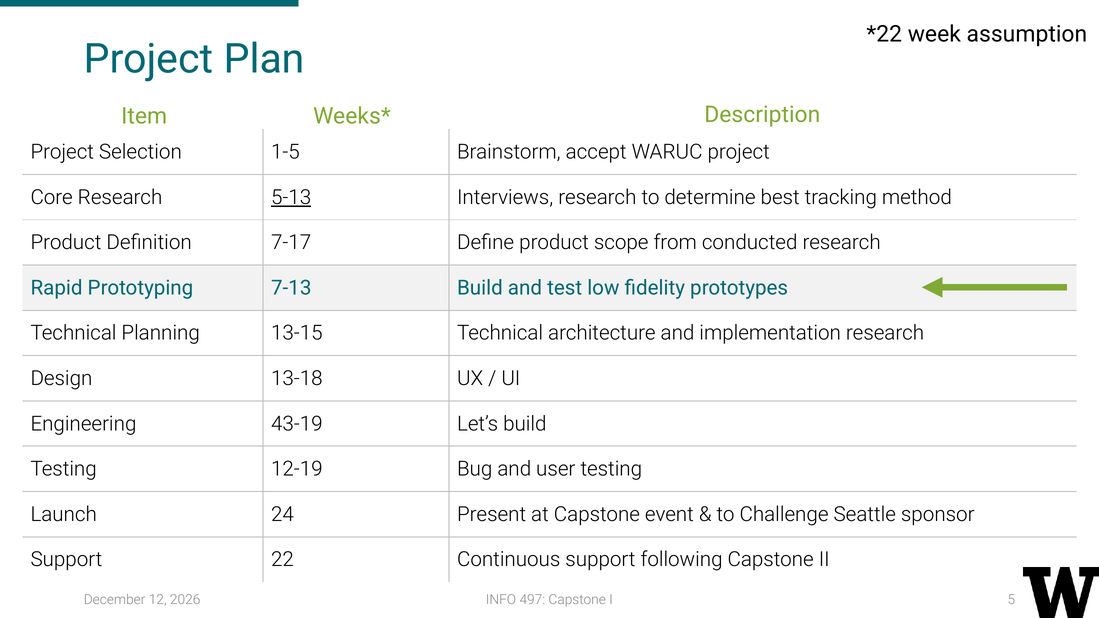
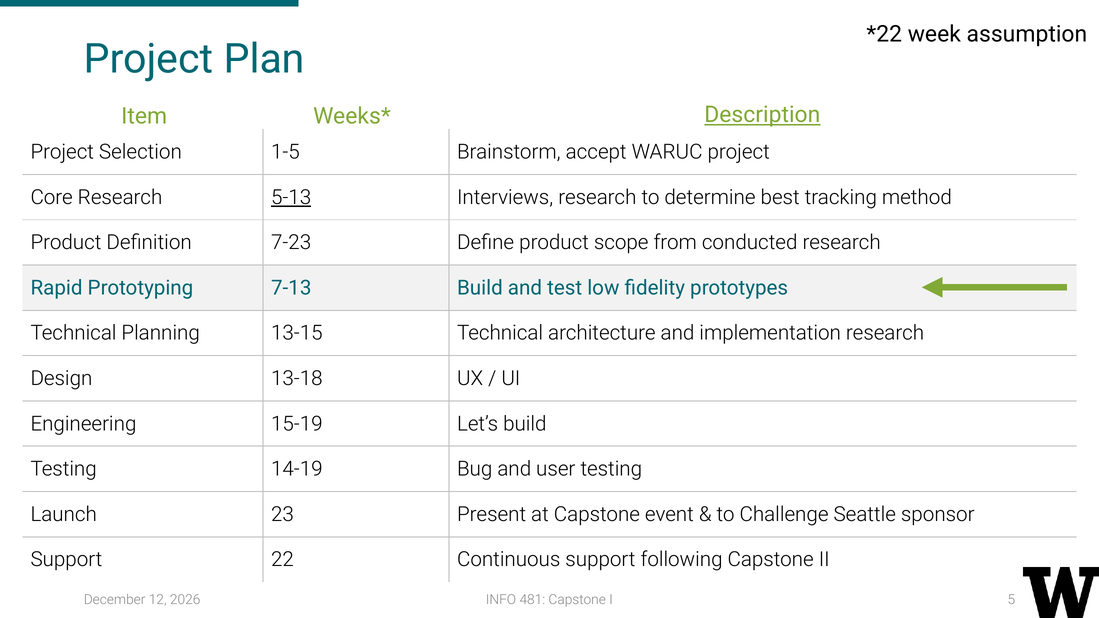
Description underline: none -> present (762, 115)
7-17: 7-17 -> 7-23 (291, 243)
43-19: 43-19 -> 15-19 (297, 424)
12-19: 12-19 -> 14-19 (297, 469)
24: 24 -> 23 (282, 514)
497: 497 -> 481 (532, 600)
